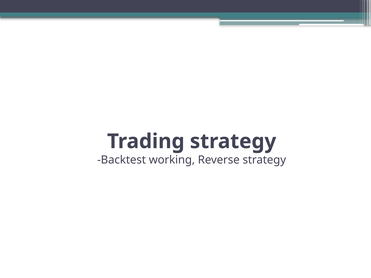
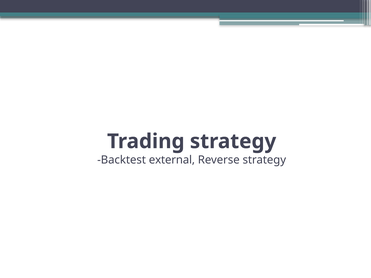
working: working -> external (172, 160)
